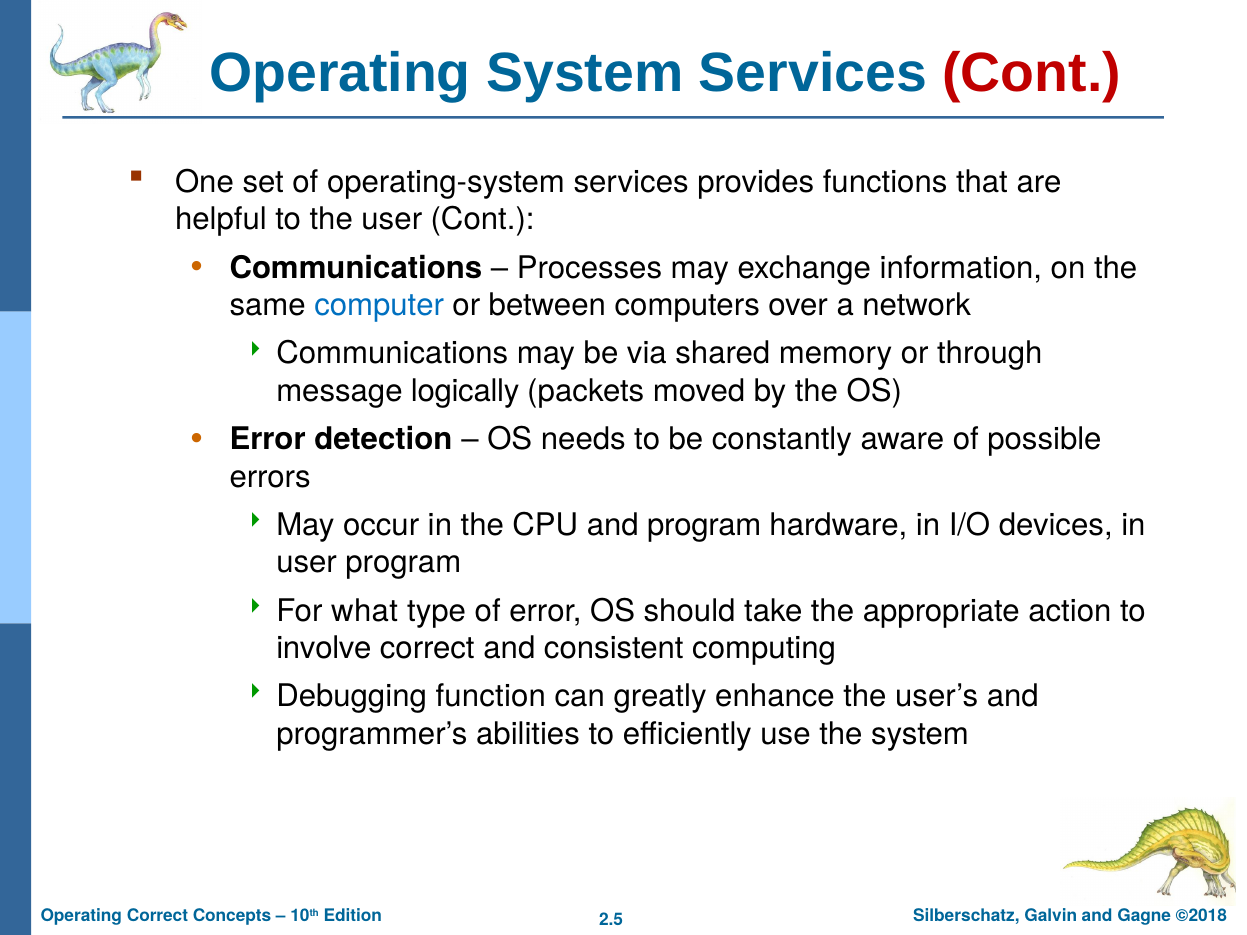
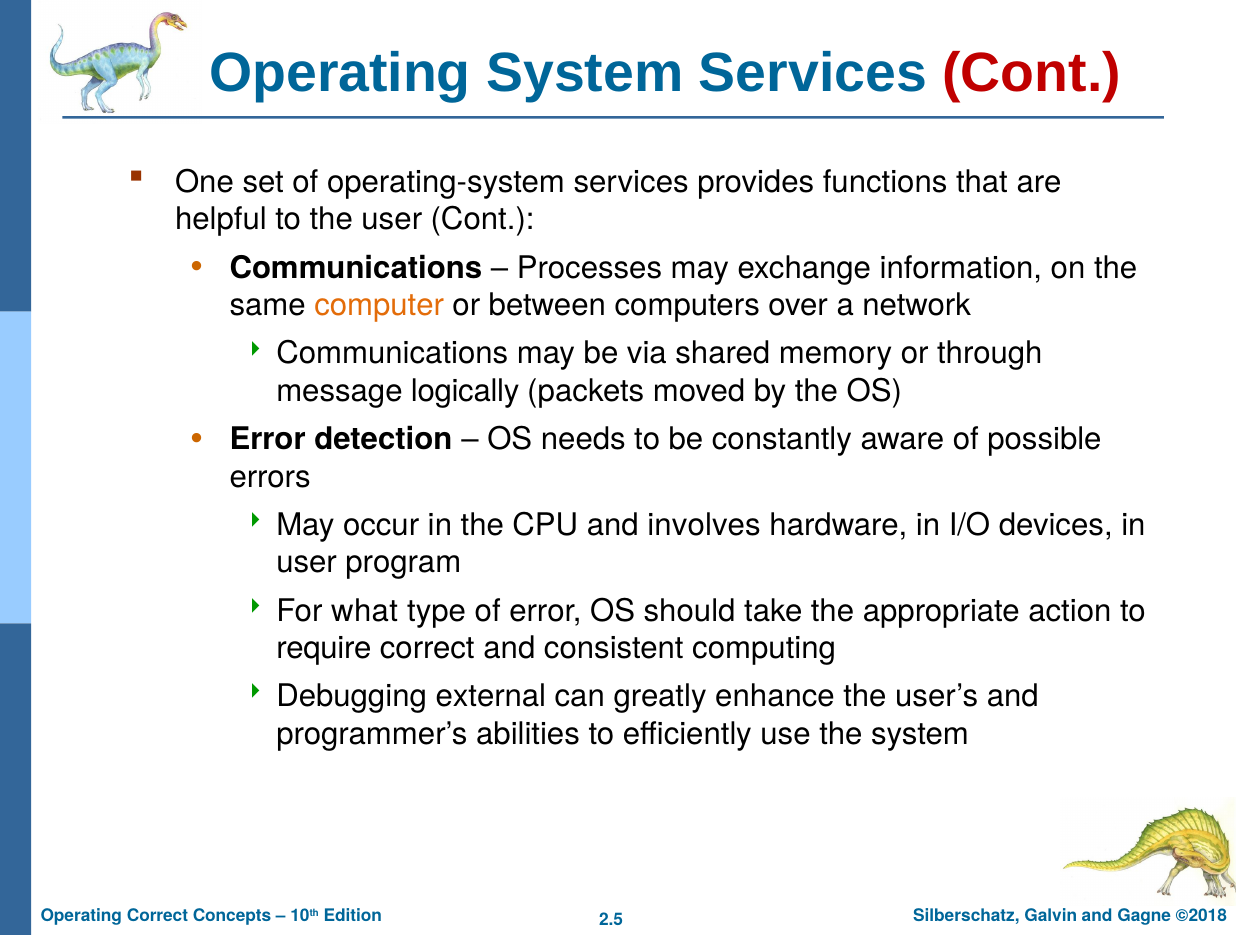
computer colour: blue -> orange (379, 305)
and program: program -> involves (704, 525)
involve: involve -> require (324, 648)
function: function -> external (491, 697)
